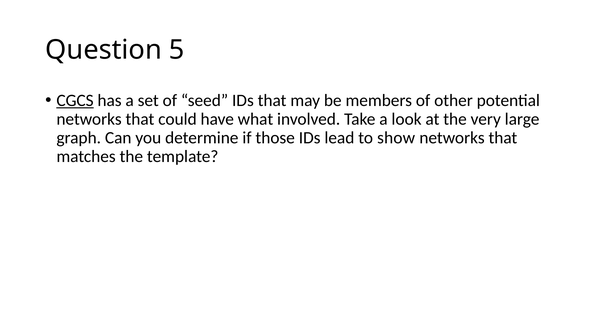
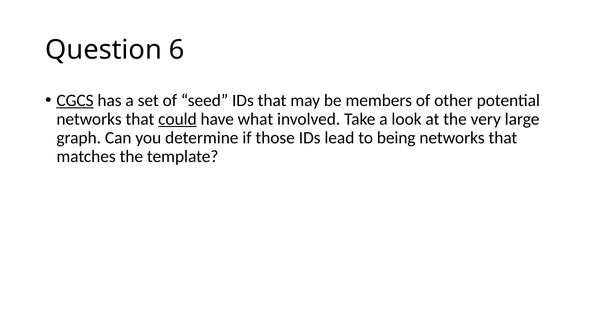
5: 5 -> 6 (177, 50)
could underline: none -> present (177, 119)
show: show -> being (396, 138)
